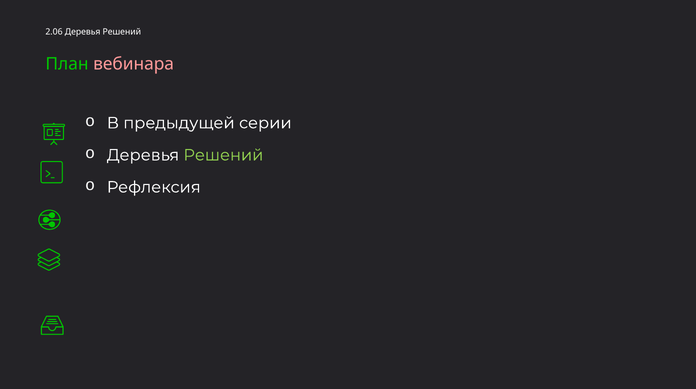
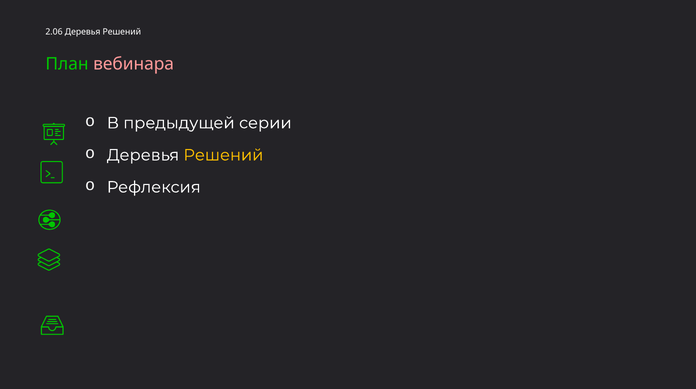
Решений colour: light green -> yellow (223, 155)
